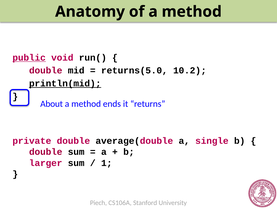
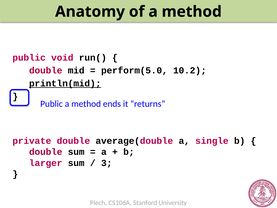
public underline: present -> none (29, 58)
returns(5.0: returns(5.0 -> perform(5.0 (134, 70)
About: About -> Public (52, 104)
1: 1 -> 3 (107, 163)
